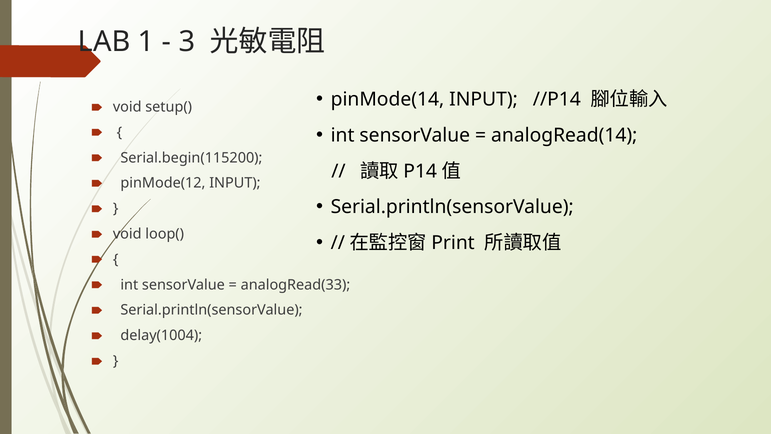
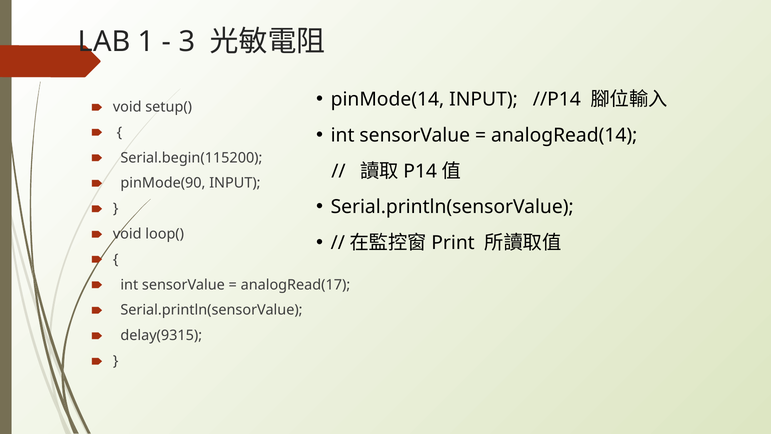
pinMode(12: pinMode(12 -> pinMode(90 (163, 183)
analogRead(33: analogRead(33 -> analogRead(17 (295, 285)
delay(1004: delay(1004 -> delay(9315 (161, 335)
